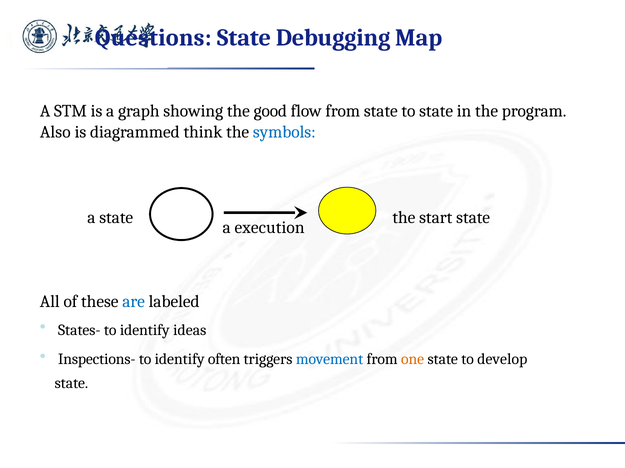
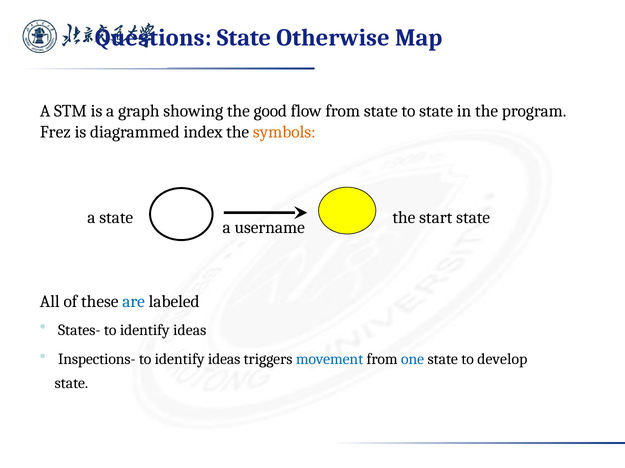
Debugging: Debugging -> Otherwise (333, 38)
Also: Also -> Frez (55, 132)
think: think -> index (203, 132)
symbols colour: blue -> orange (284, 132)
execution: execution -> username (270, 228)
often: often -> ideas (224, 360)
one colour: orange -> blue (413, 360)
